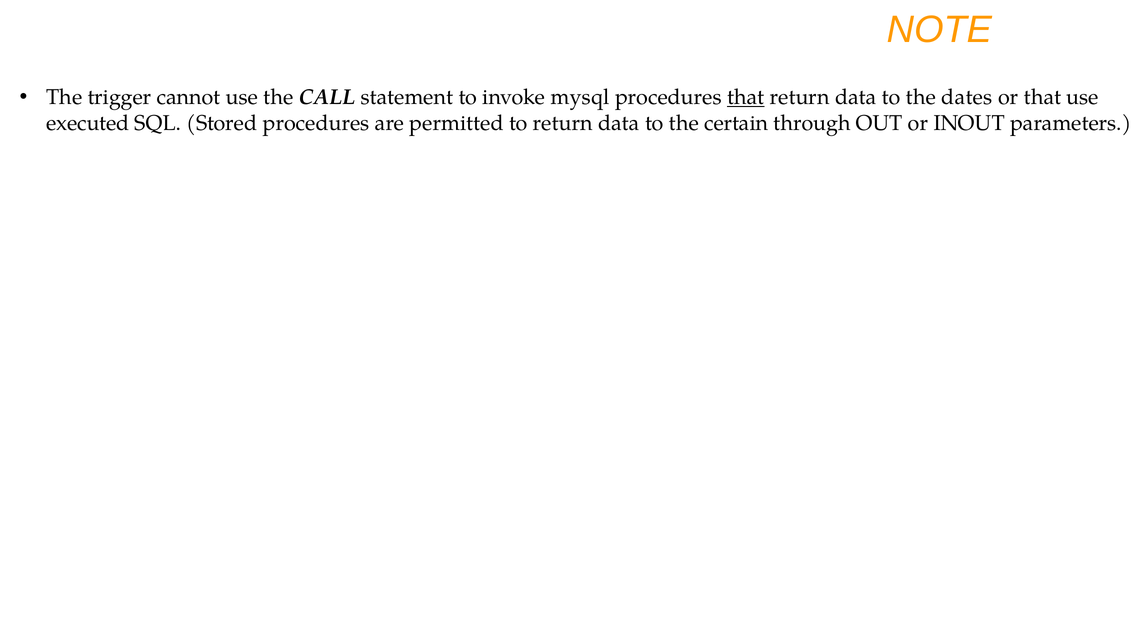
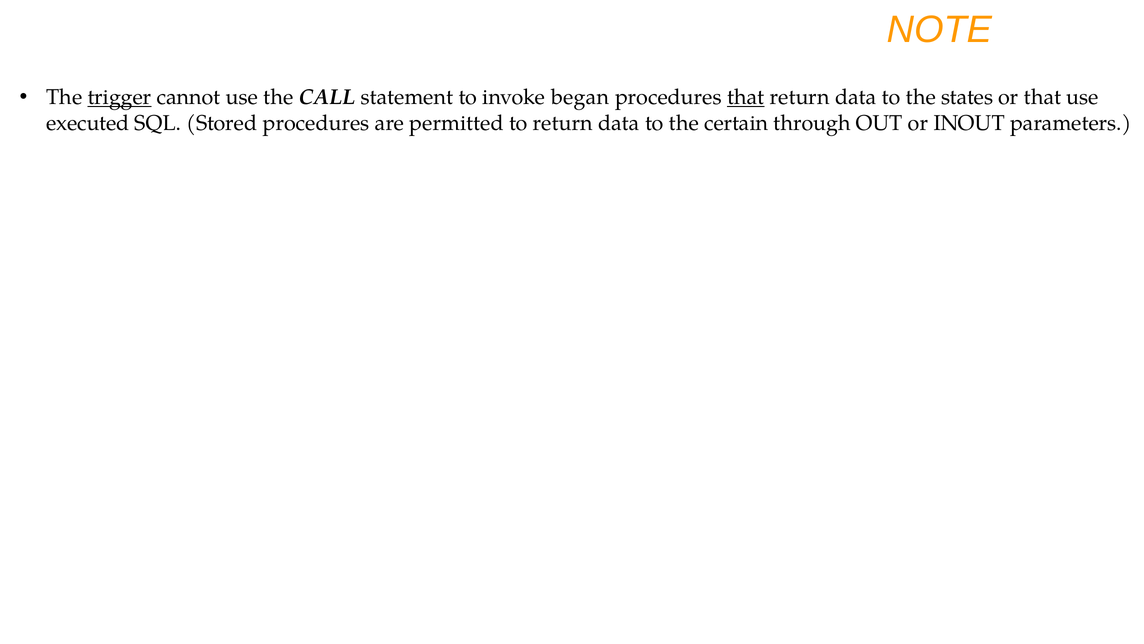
trigger underline: none -> present (119, 97)
mysql: mysql -> began (580, 97)
dates: dates -> states (967, 97)
